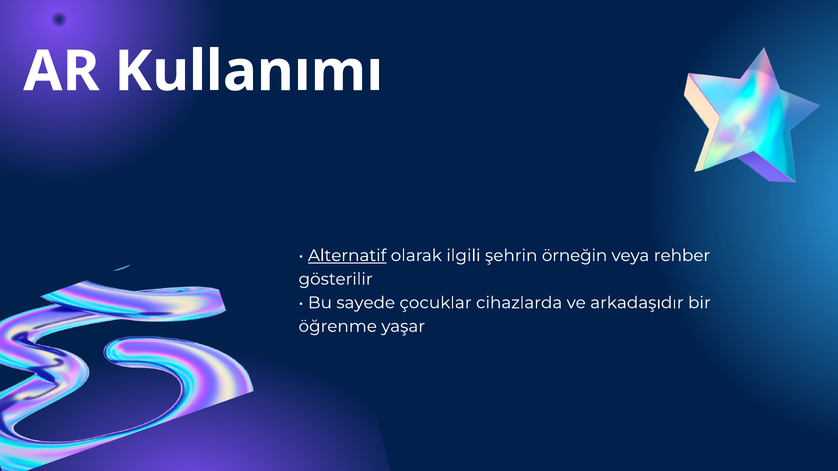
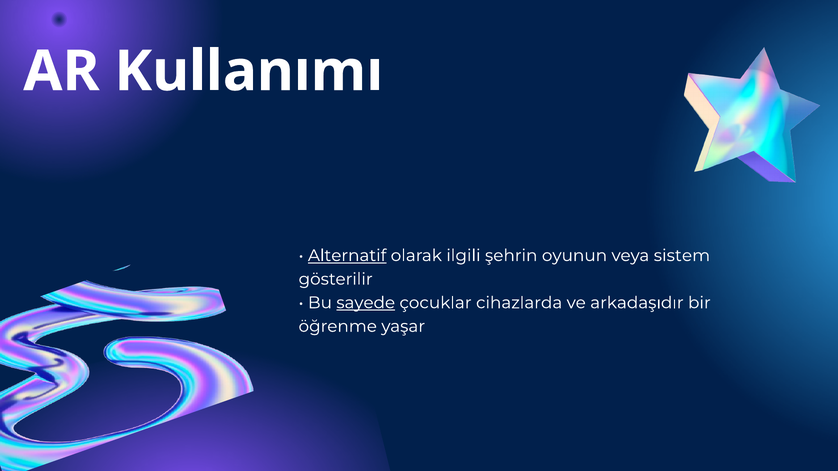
örneğin: örneğin -> oyunun (574, 256)
rehber: rehber -> sistem (682, 256)
sayede underline: none -> present (366, 303)
